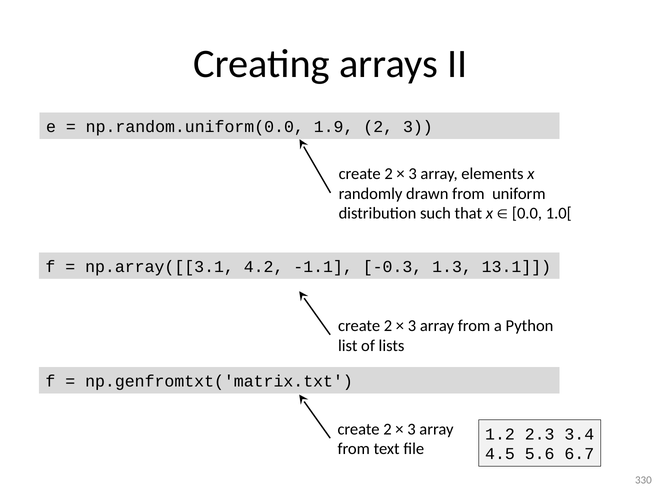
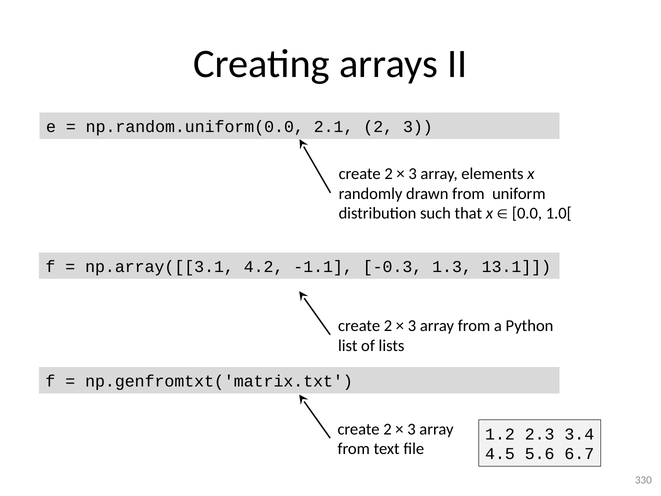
1.9: 1.9 -> 2.1 (334, 127)
